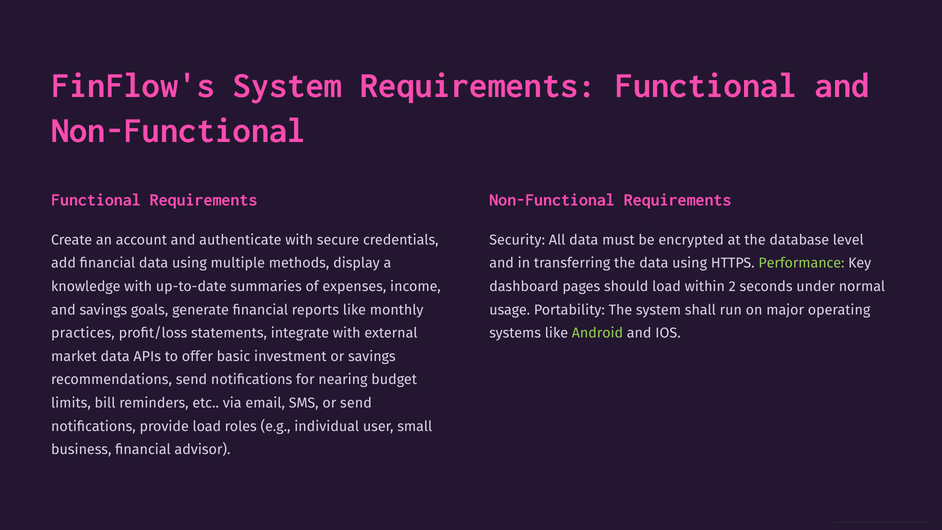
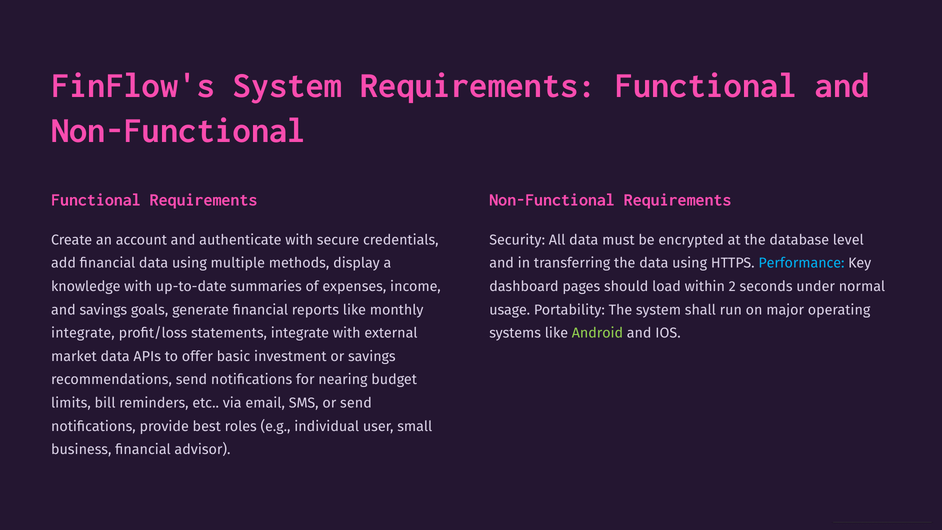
Performance colour: light green -> light blue (801, 263)
practices: practices -> integrate (83, 333)
provide load: load -> best (207, 426)
